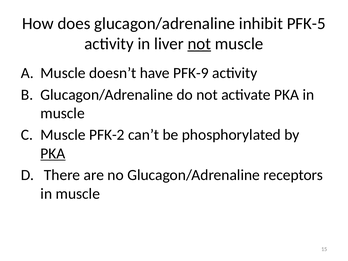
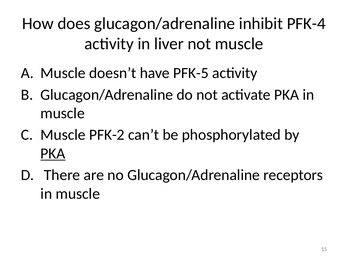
PFK-5: PFK-5 -> PFK-4 (306, 24)
not underline: present -> none (199, 44)
PFK-9: PFK-9 -> PFK-5 (191, 73)
